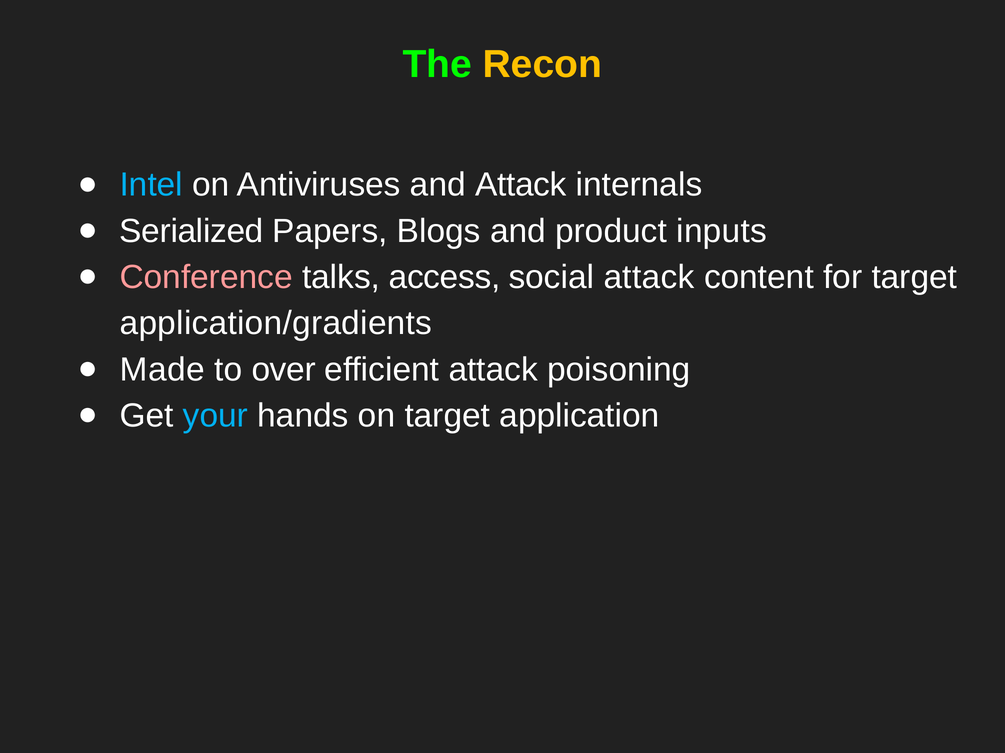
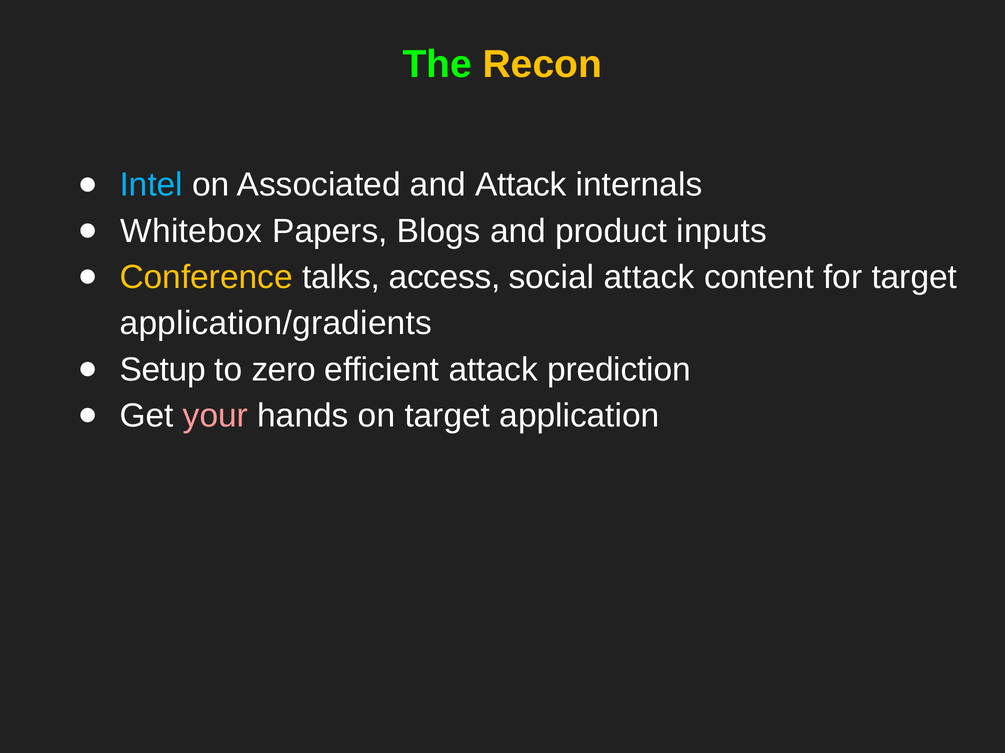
Antiviruses: Antiviruses -> Associated (319, 185)
Serialized: Serialized -> Whitebox (191, 231)
Conference colour: pink -> yellow (206, 278)
Made: Made -> Setup (163, 370)
over: over -> zero (284, 370)
poisoning: poisoning -> prediction (619, 370)
your colour: light blue -> pink (215, 416)
